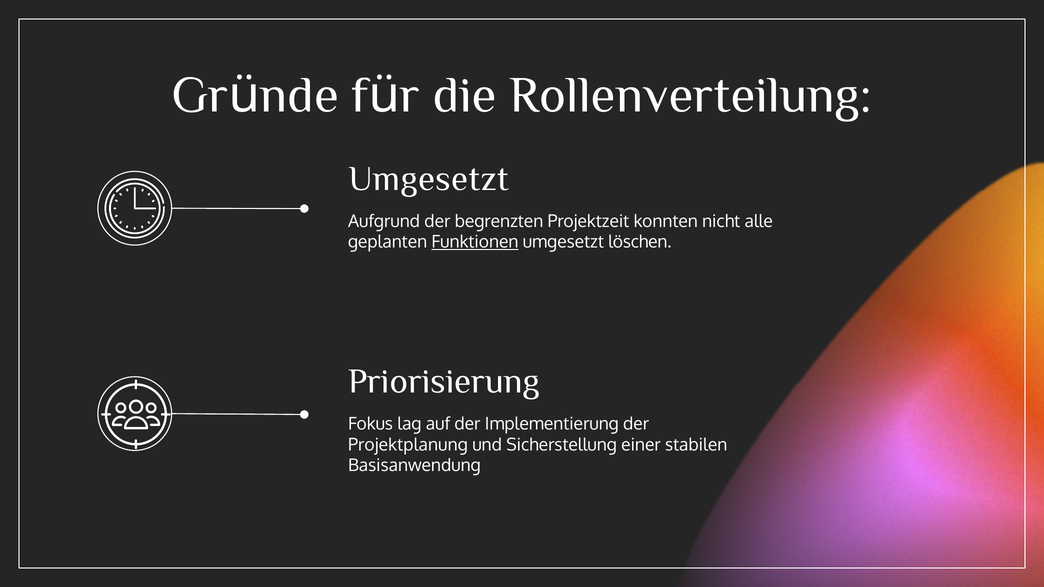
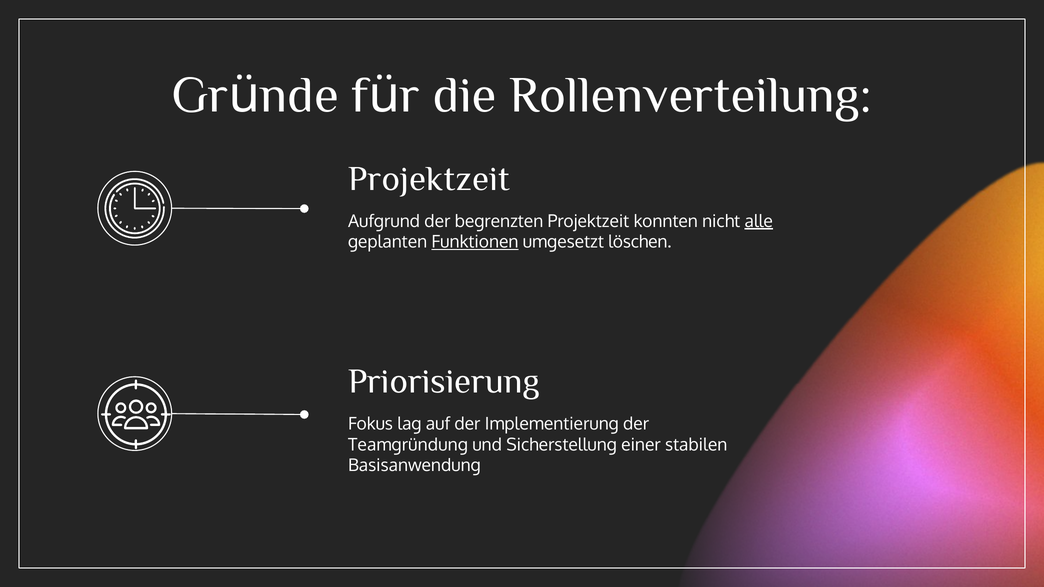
Umgesetzt: Umgesetzt -> Projektzeit (429, 179)
alle underline: none -> present (759, 221)
Projektplanung: Projektplanung -> Teamgründung (408, 445)
